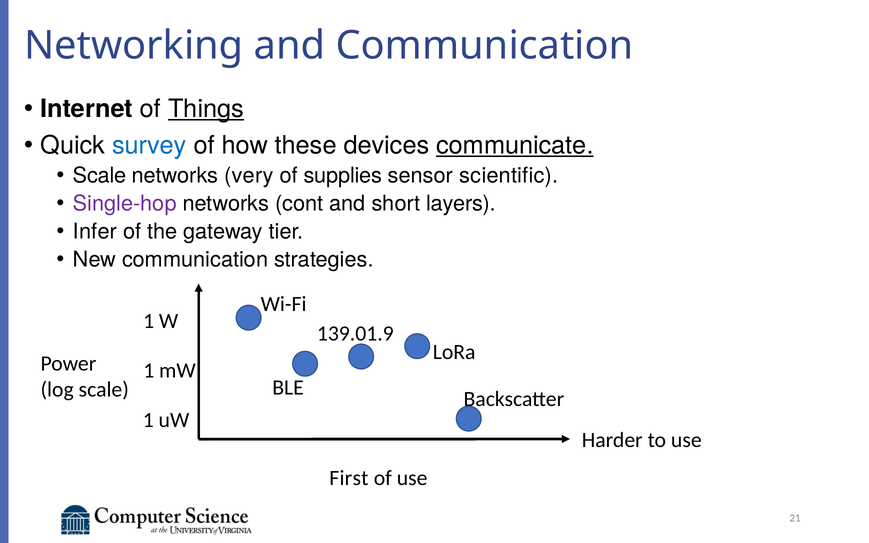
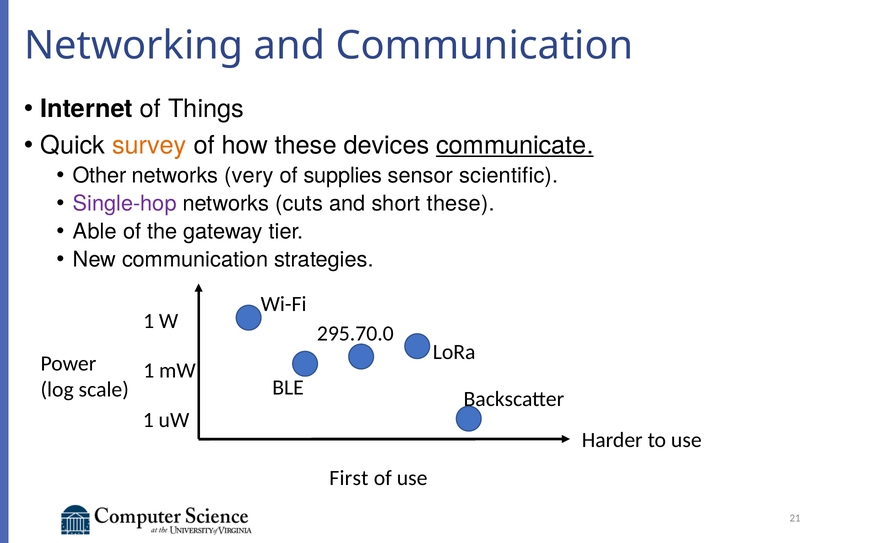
Things underline: present -> none (206, 109)
survey colour: blue -> orange (149, 145)
Scale: Scale -> Other (100, 175)
cont: cont -> cuts (299, 203)
short layers: layers -> these (461, 203)
Infer: Infer -> Able (95, 231)
139.01.9: 139.01.9 -> 295.70.0 (355, 334)
